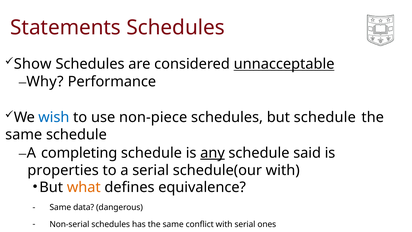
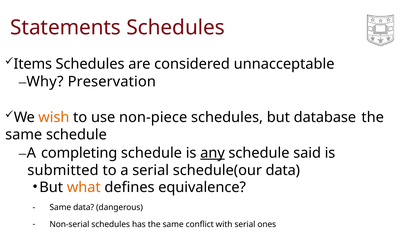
Show: Show -> Items (33, 64)
unnacceptable underline: present -> none (284, 64)
Performance: Performance -> Preservation (112, 81)
wish colour: blue -> orange (54, 117)
but schedule: schedule -> database (325, 117)
properties: properties -> submitted (63, 170)
schedule(our with: with -> data (283, 170)
